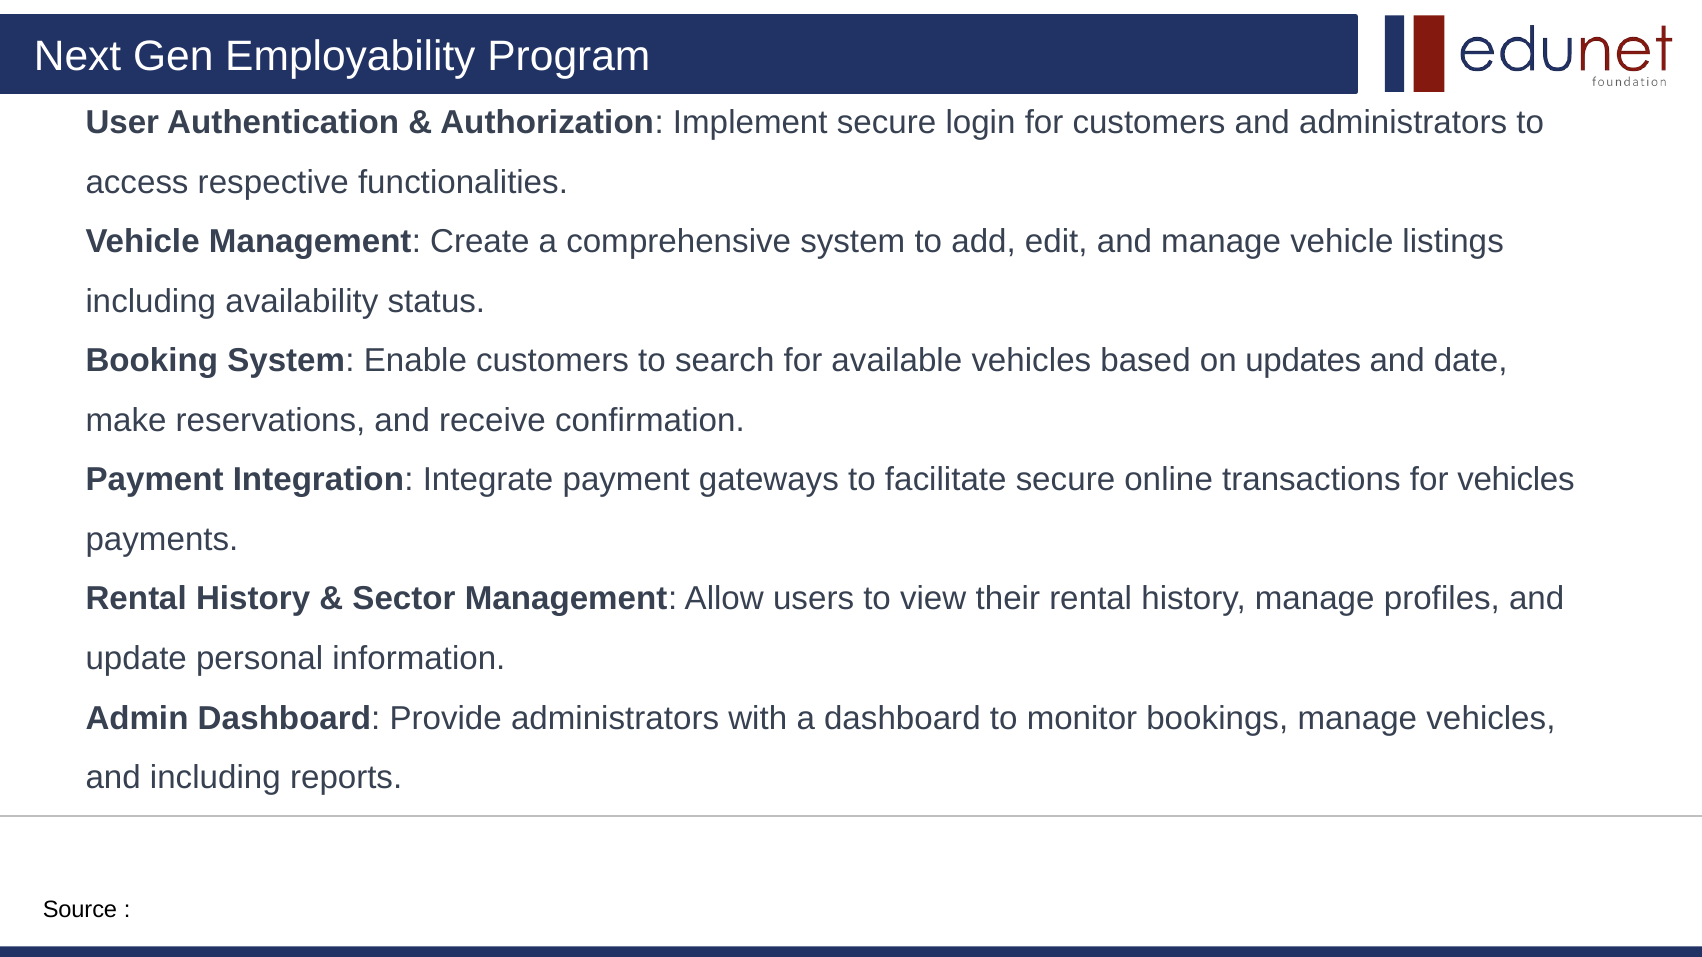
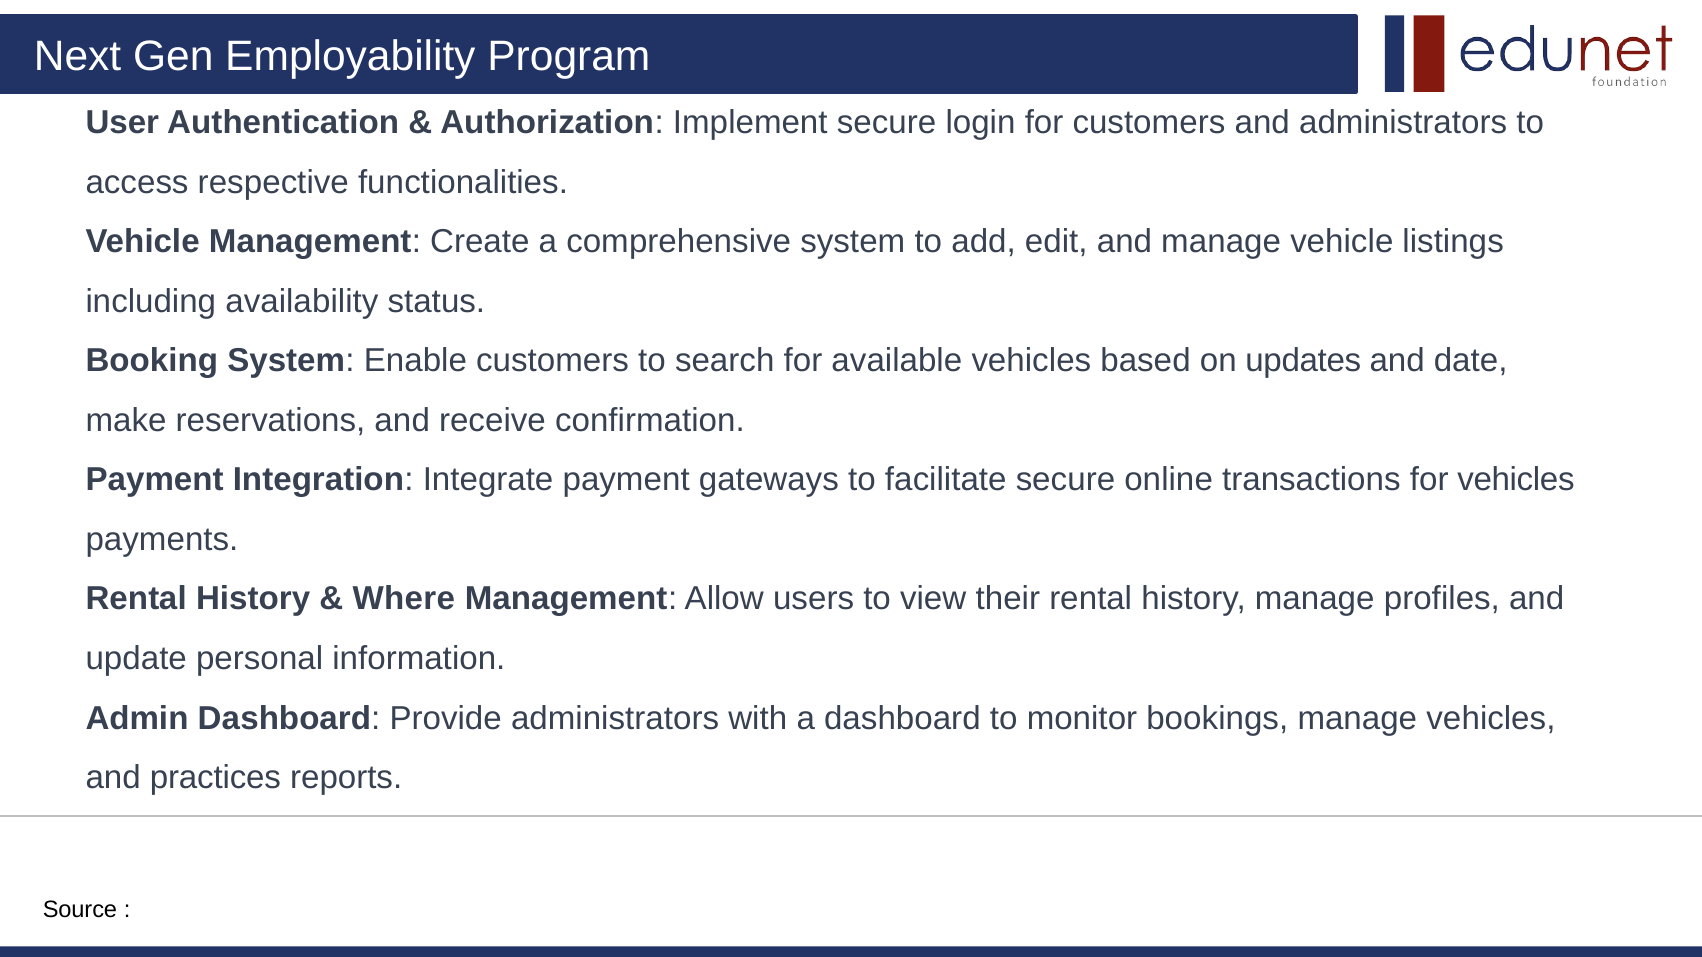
Sector: Sector -> Where (404, 599)
and including: including -> practices (215, 778)
